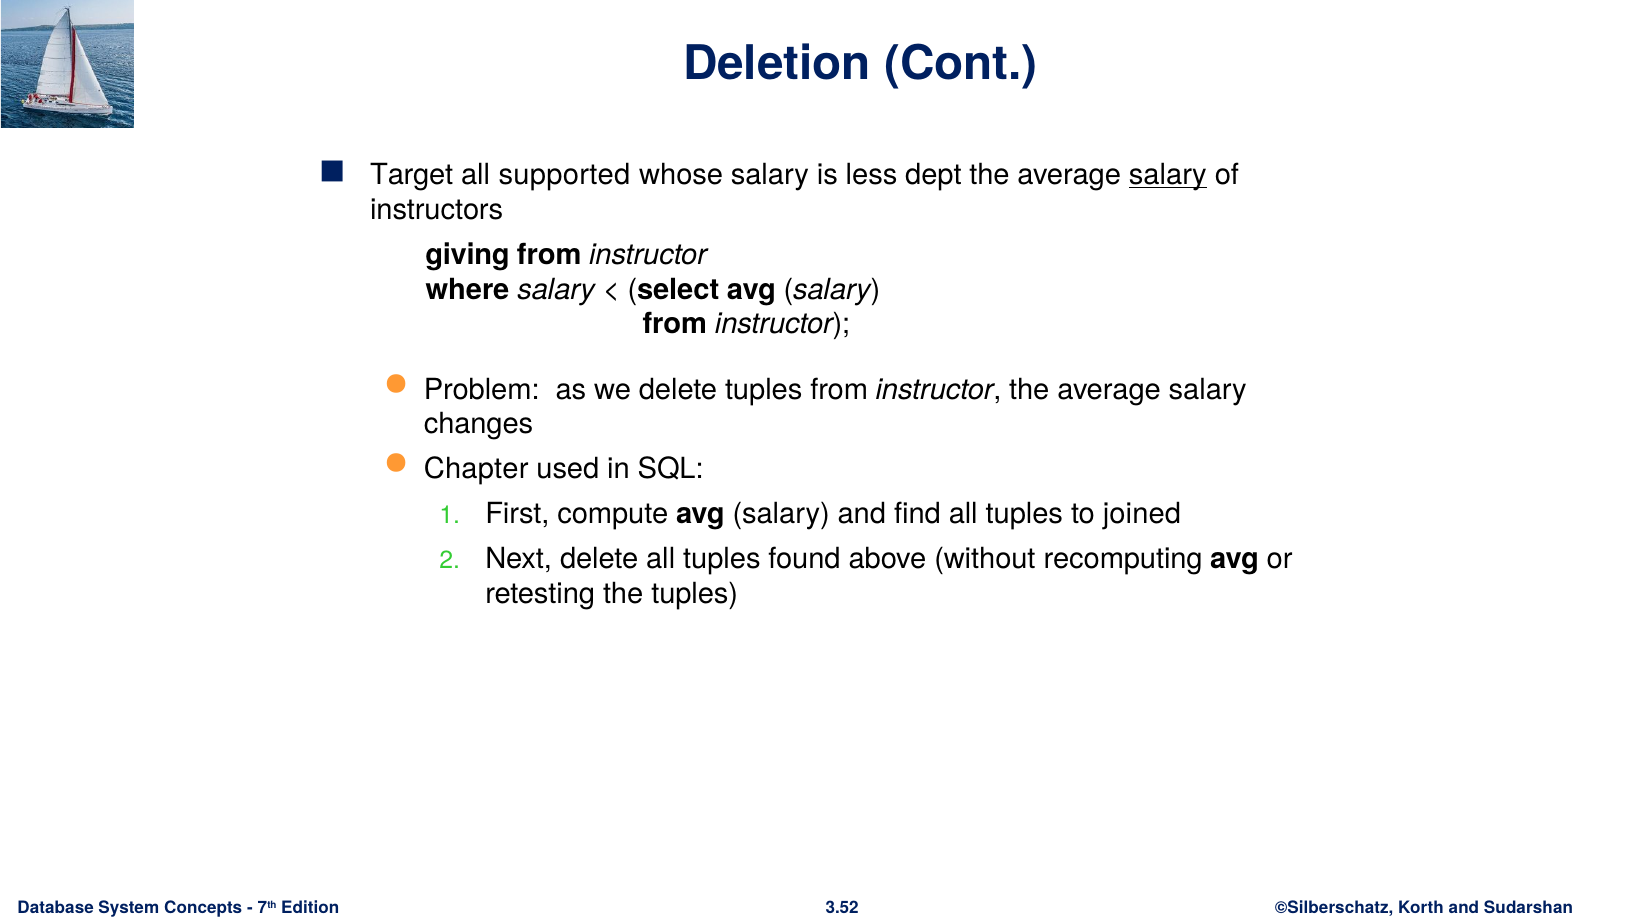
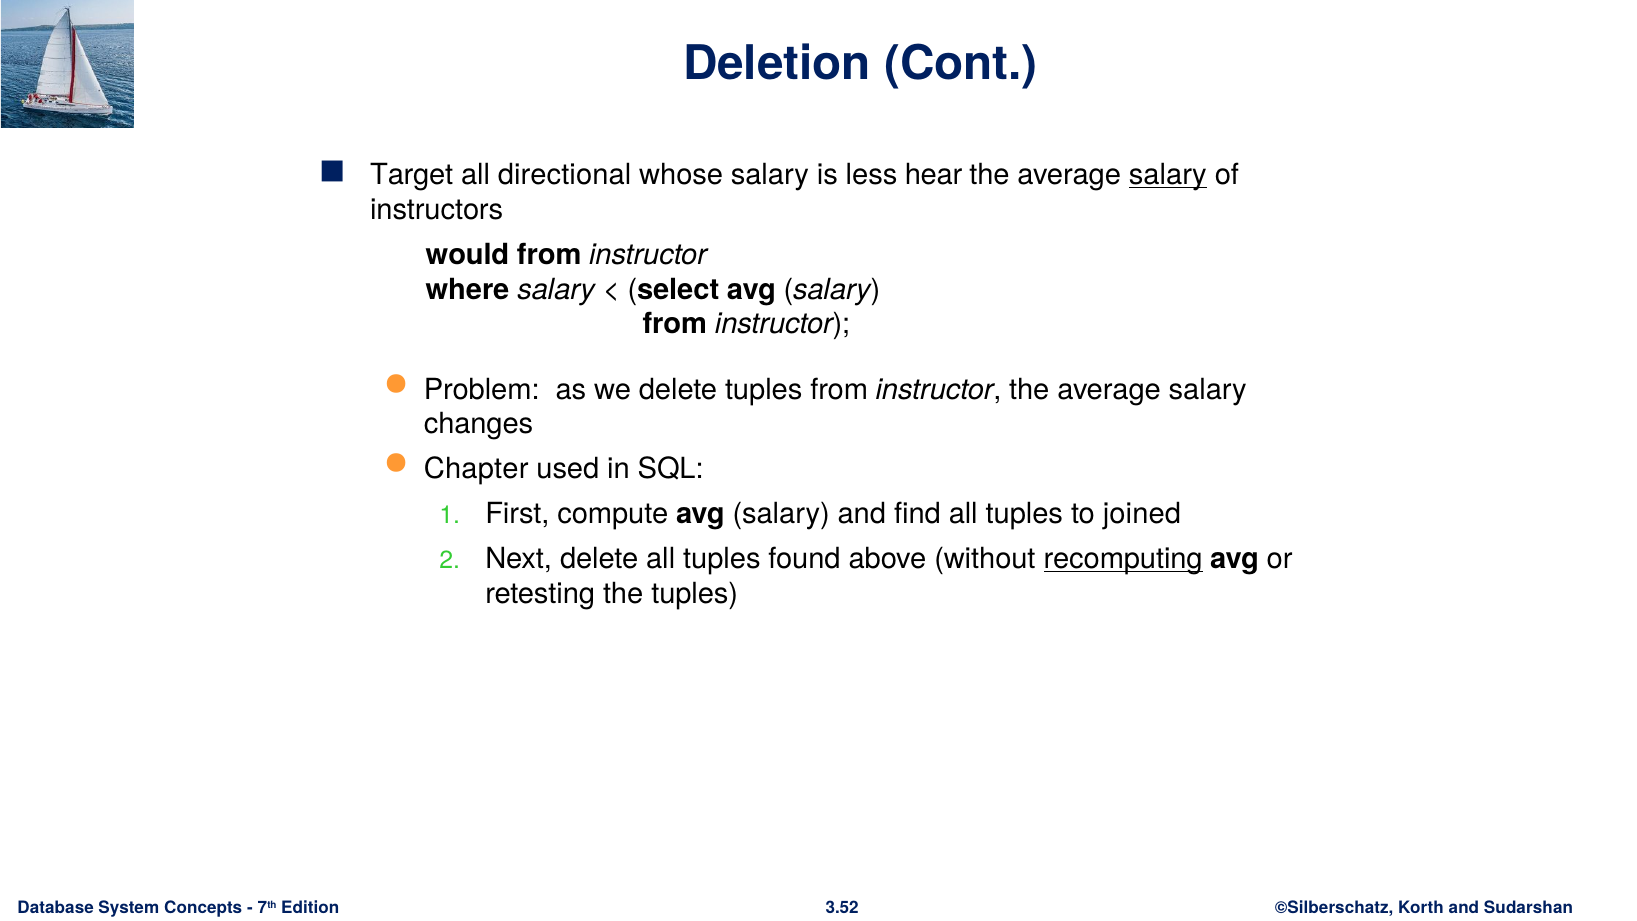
supported: supported -> directional (565, 175)
dept: dept -> hear (934, 175)
giving: giving -> would (468, 255)
recomputing underline: none -> present (1123, 559)
